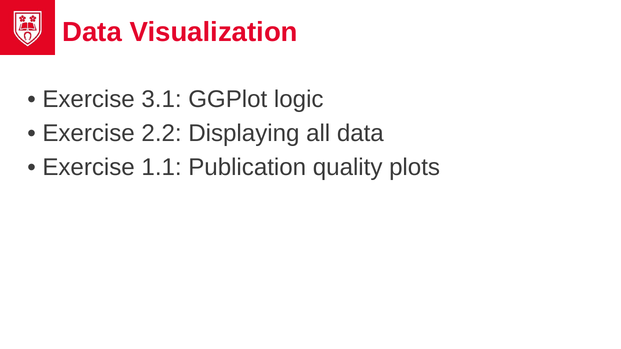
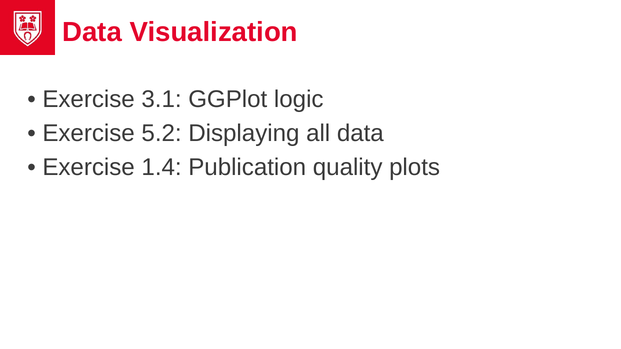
2.2: 2.2 -> 5.2 (162, 133)
1.1: 1.1 -> 1.4 (162, 168)
